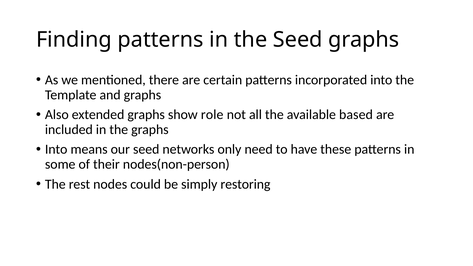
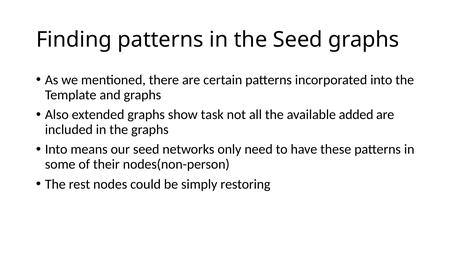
role: role -> task (212, 115)
based: based -> added (356, 115)
